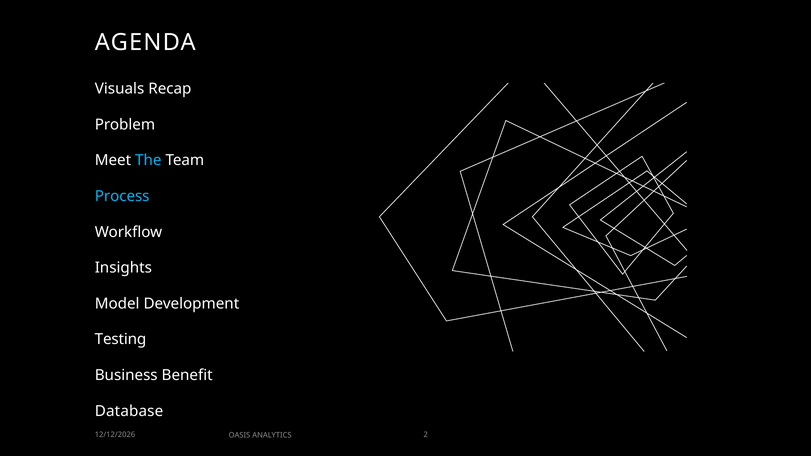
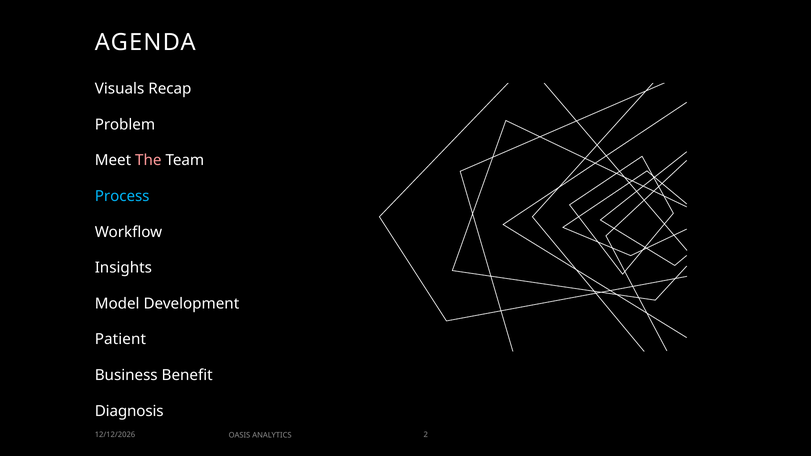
The colour: light blue -> pink (148, 160)
Testing: Testing -> Patient (120, 340)
Database: Database -> Diagnosis (129, 411)
